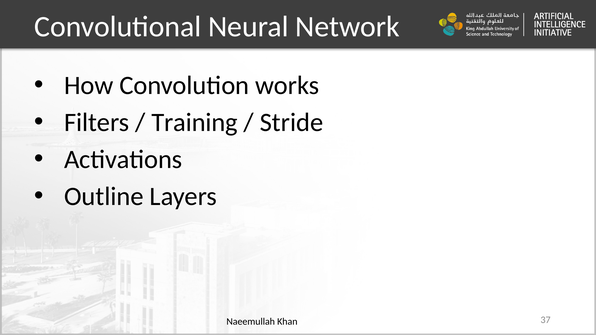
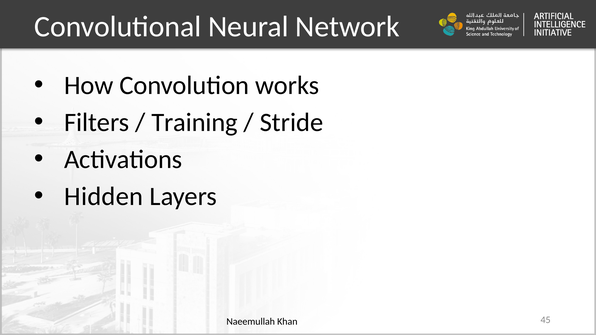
Outline: Outline -> Hidden (104, 197)
37: 37 -> 45 (546, 320)
